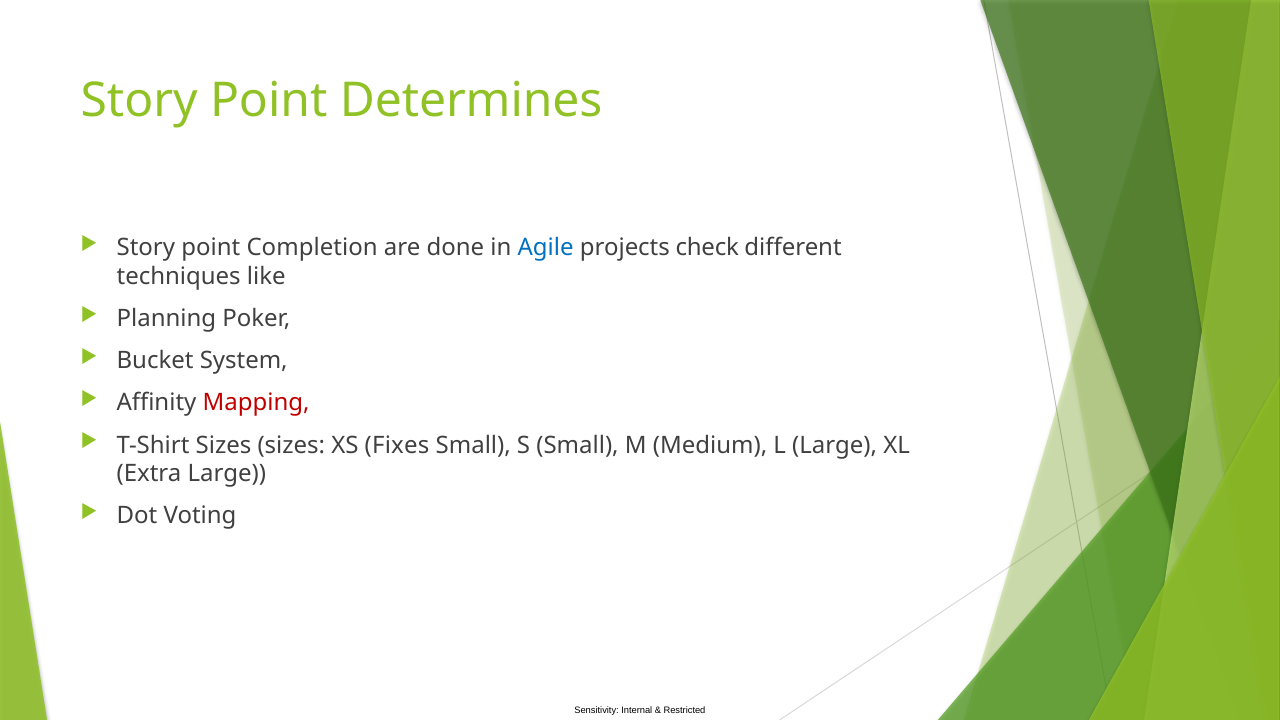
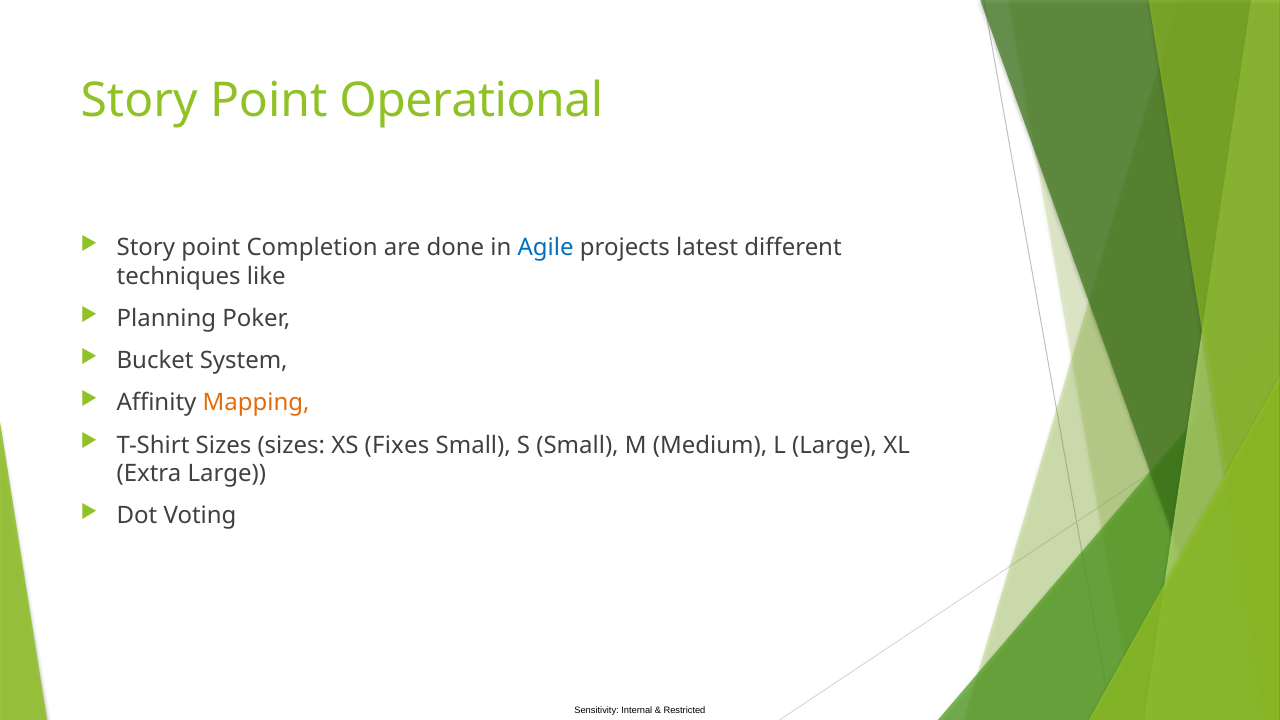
Determines: Determines -> Operational (471, 101)
check: check -> latest (707, 248)
Mapping colour: red -> orange (256, 403)
